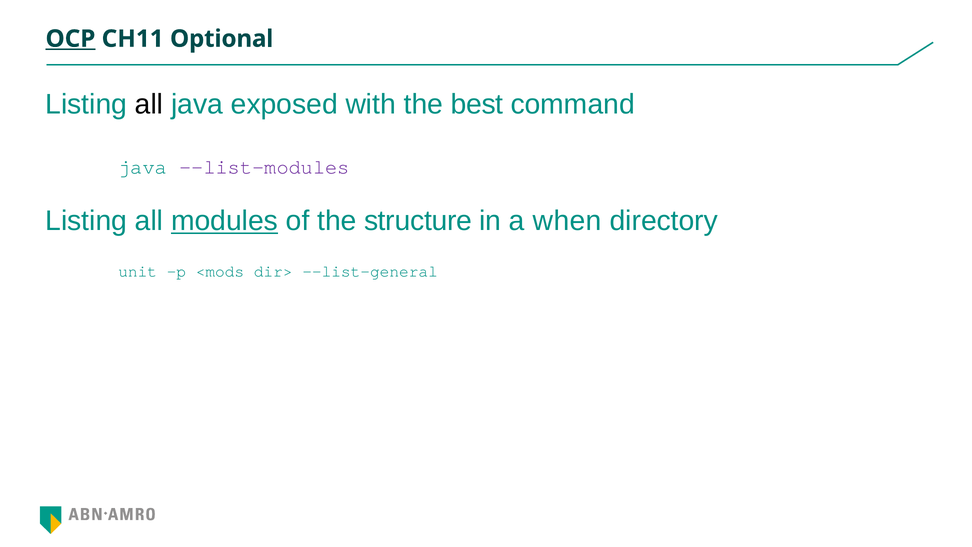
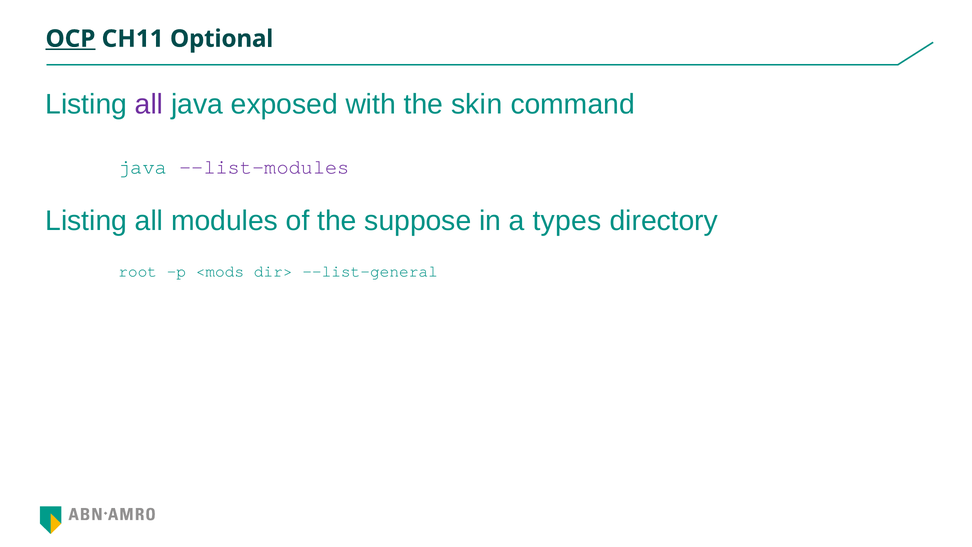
all colour: black -> purple (149, 104)
best: best -> skin (477, 104)
modules underline: present -> none (225, 221)
structure: structure -> suppose (418, 221)
when: when -> types (567, 221)
unit: unit -> root (138, 271)
